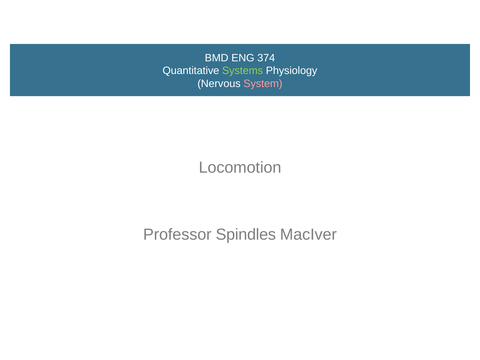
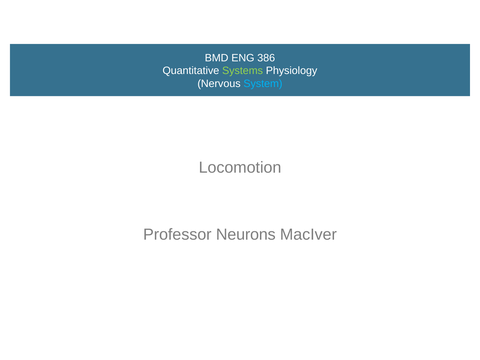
374: 374 -> 386 (266, 58)
System colour: pink -> light blue (263, 84)
Spindles: Spindles -> Neurons (246, 235)
